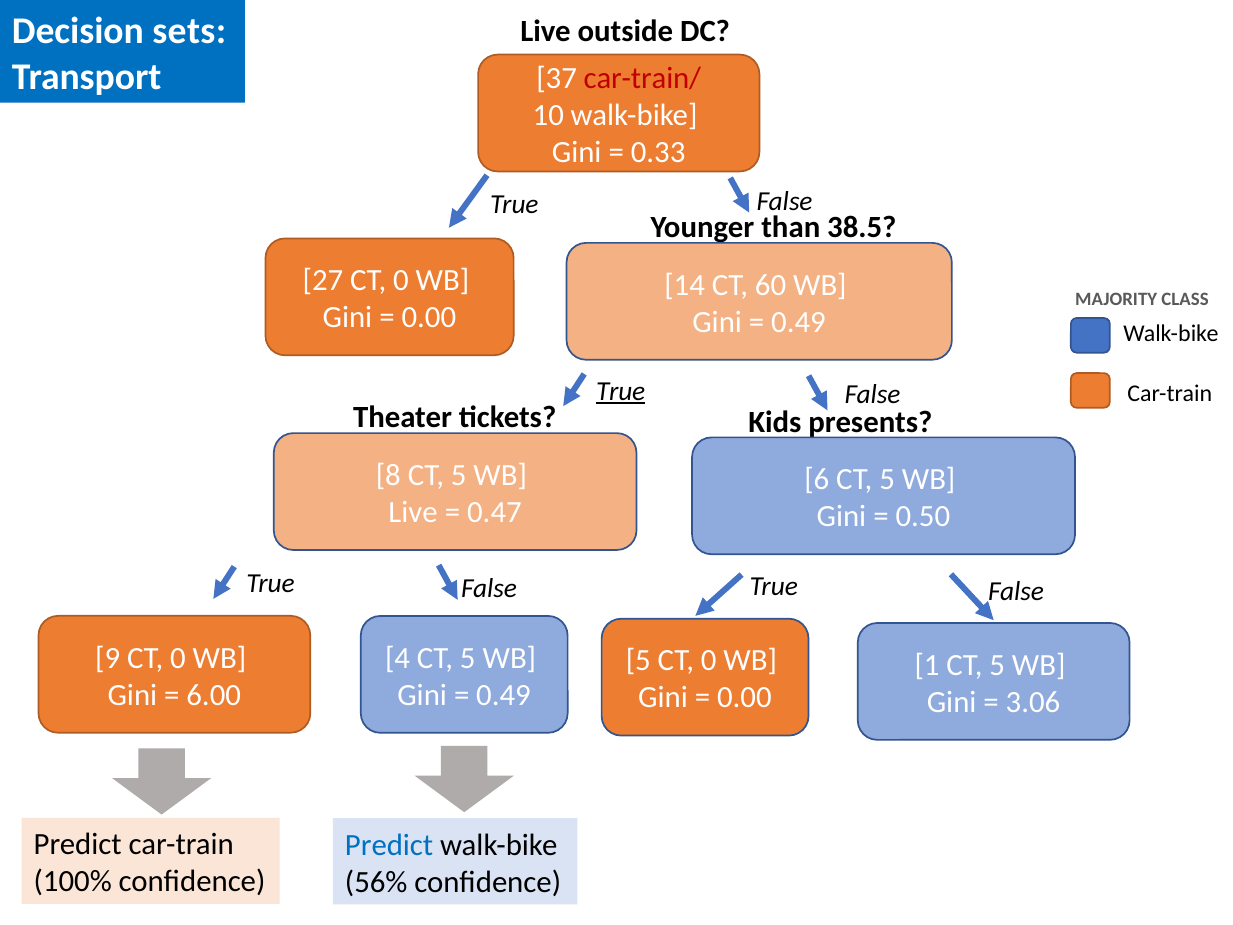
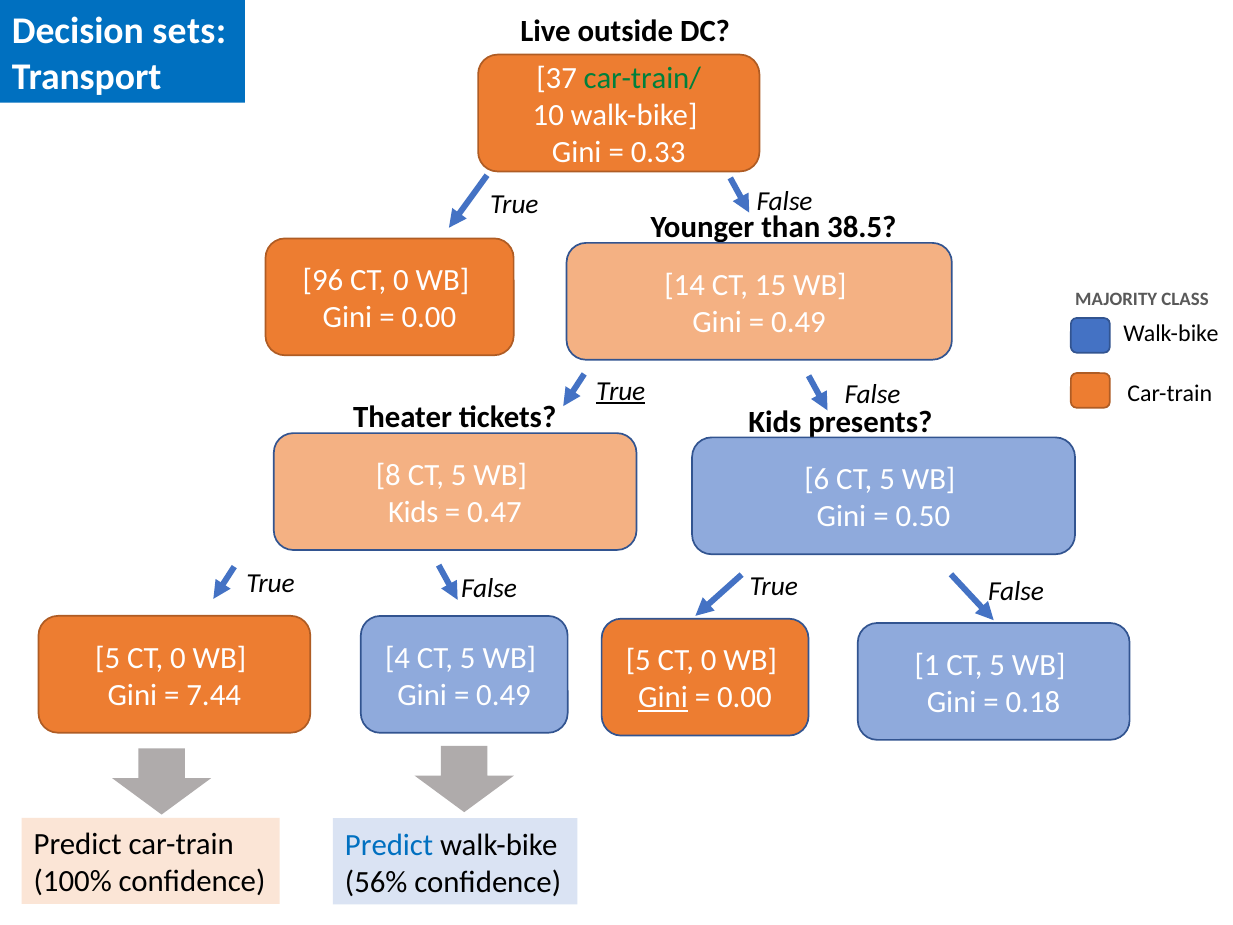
car-train/ colour: red -> green (642, 78)
27: 27 -> 96 (323, 280)
60: 60 -> 15 (771, 285)
Live: Live -> Kids (413, 512)
9: 9 -> 5 (108, 658)
6.00: 6.00 -> 7.44 (214, 695)
Gini underline: none -> present (663, 698)
3.06: 3.06 -> 0.18 (1033, 702)
